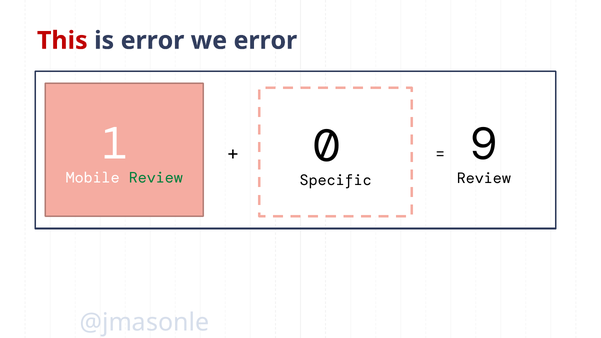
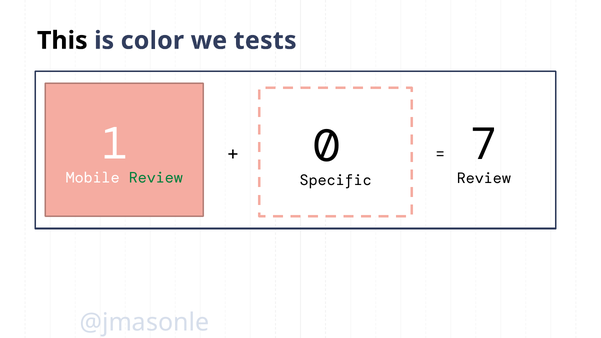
This colour: red -> black (62, 41)
is error: error -> color (152, 41)
we error: error -> tests (265, 41)
9: 9 -> 7 (484, 144)
